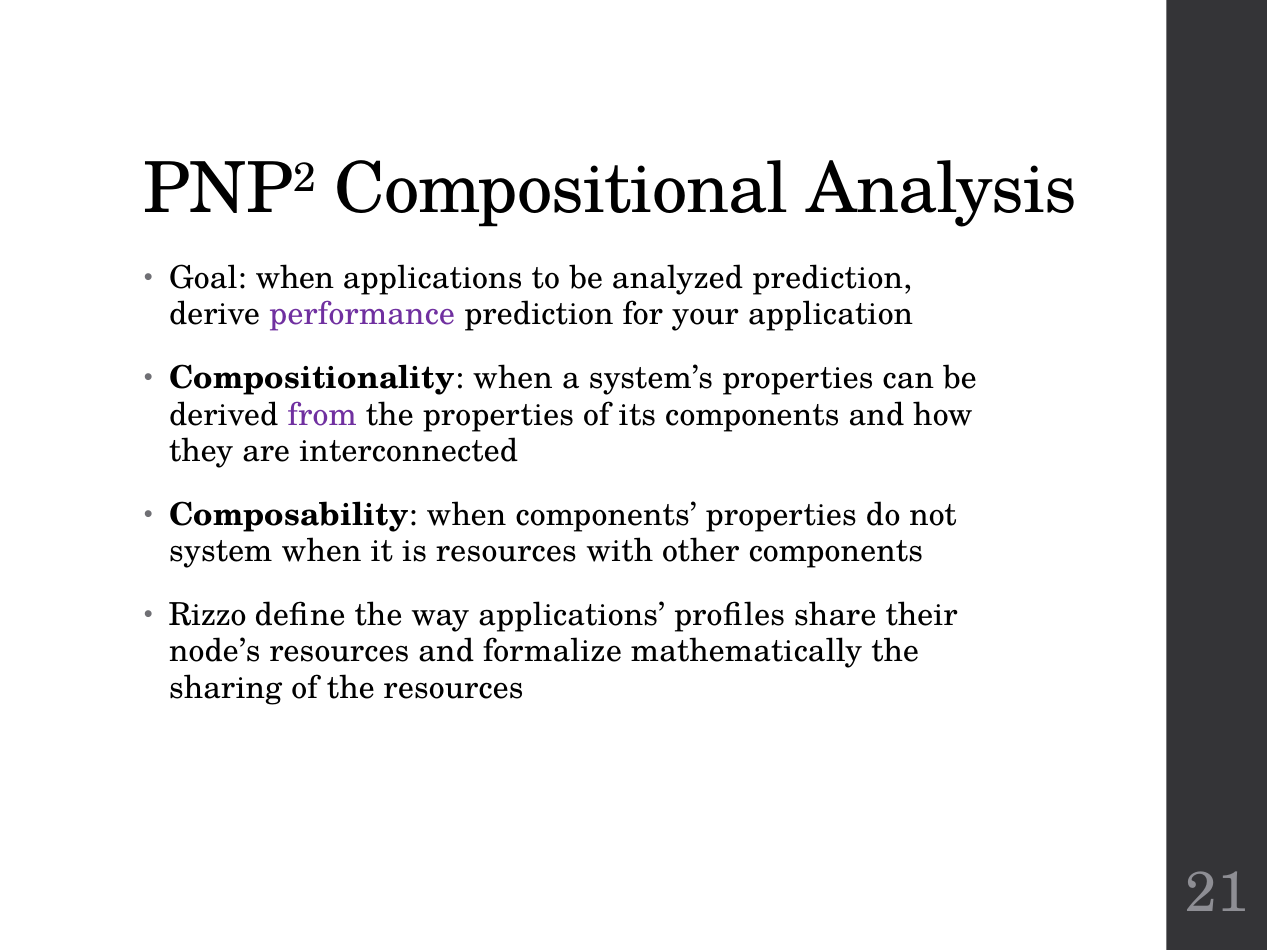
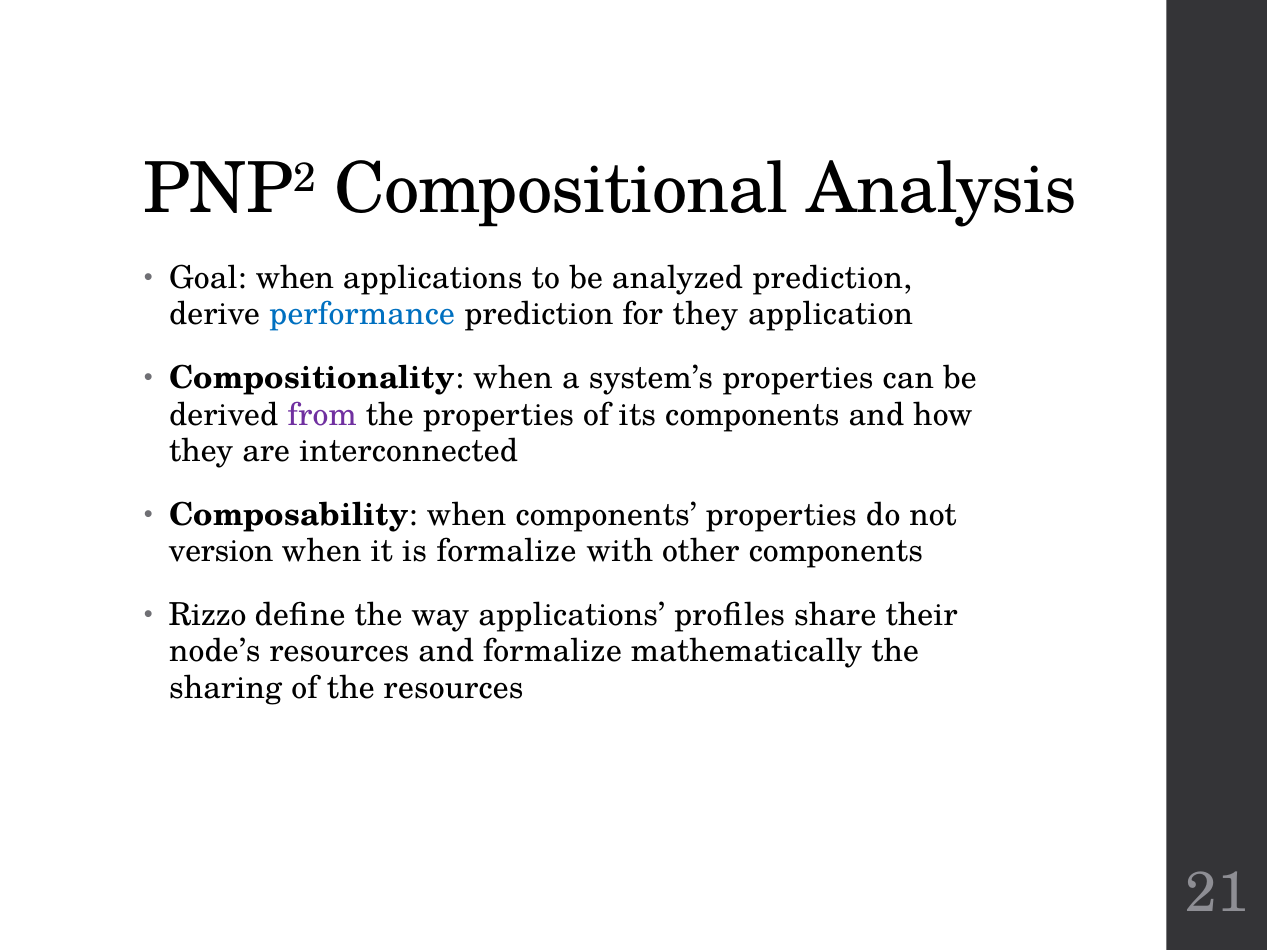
performance colour: purple -> blue (362, 314)
for your: your -> they (705, 314)
system: system -> version (221, 551)
is resources: resources -> formalize (506, 551)
